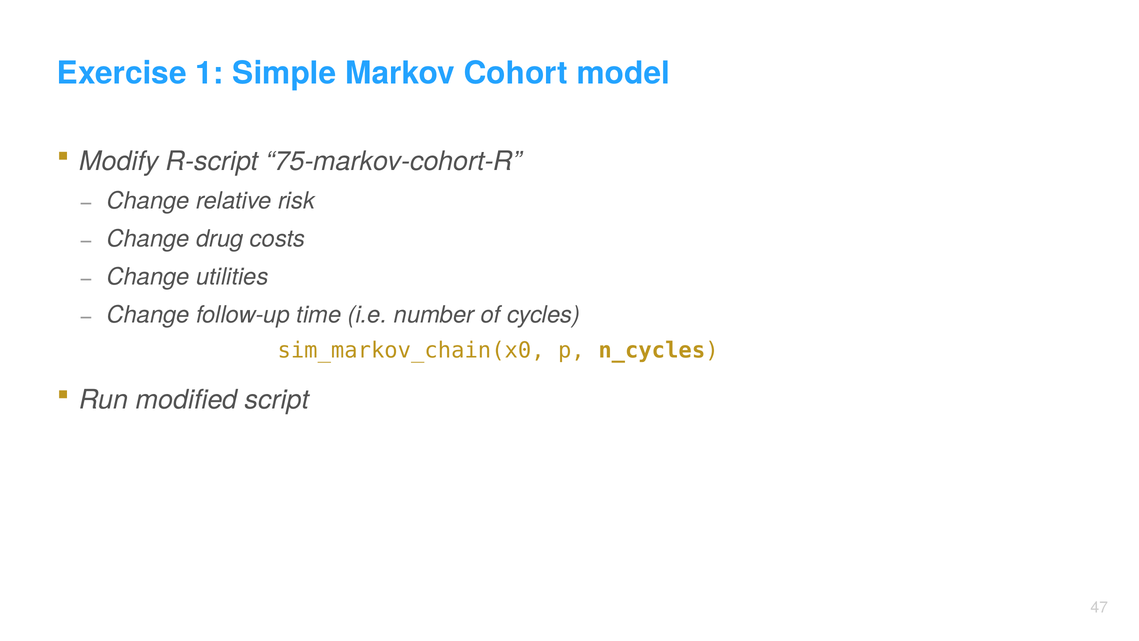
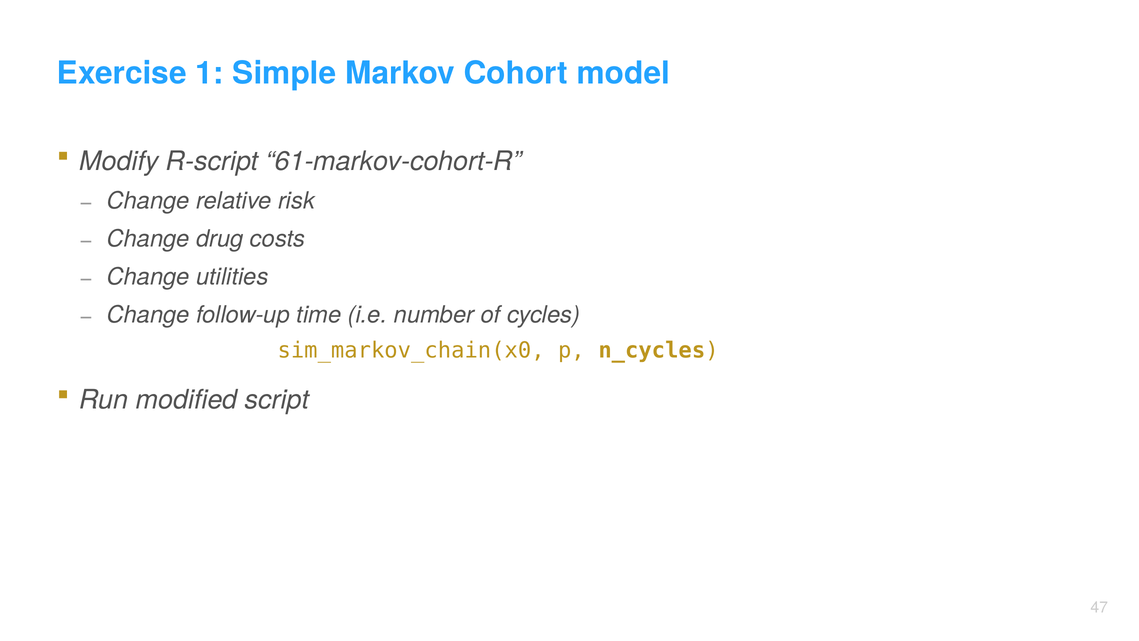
75-markov-cohort-R: 75-markov-cohort-R -> 61-markov-cohort-R (394, 161)
